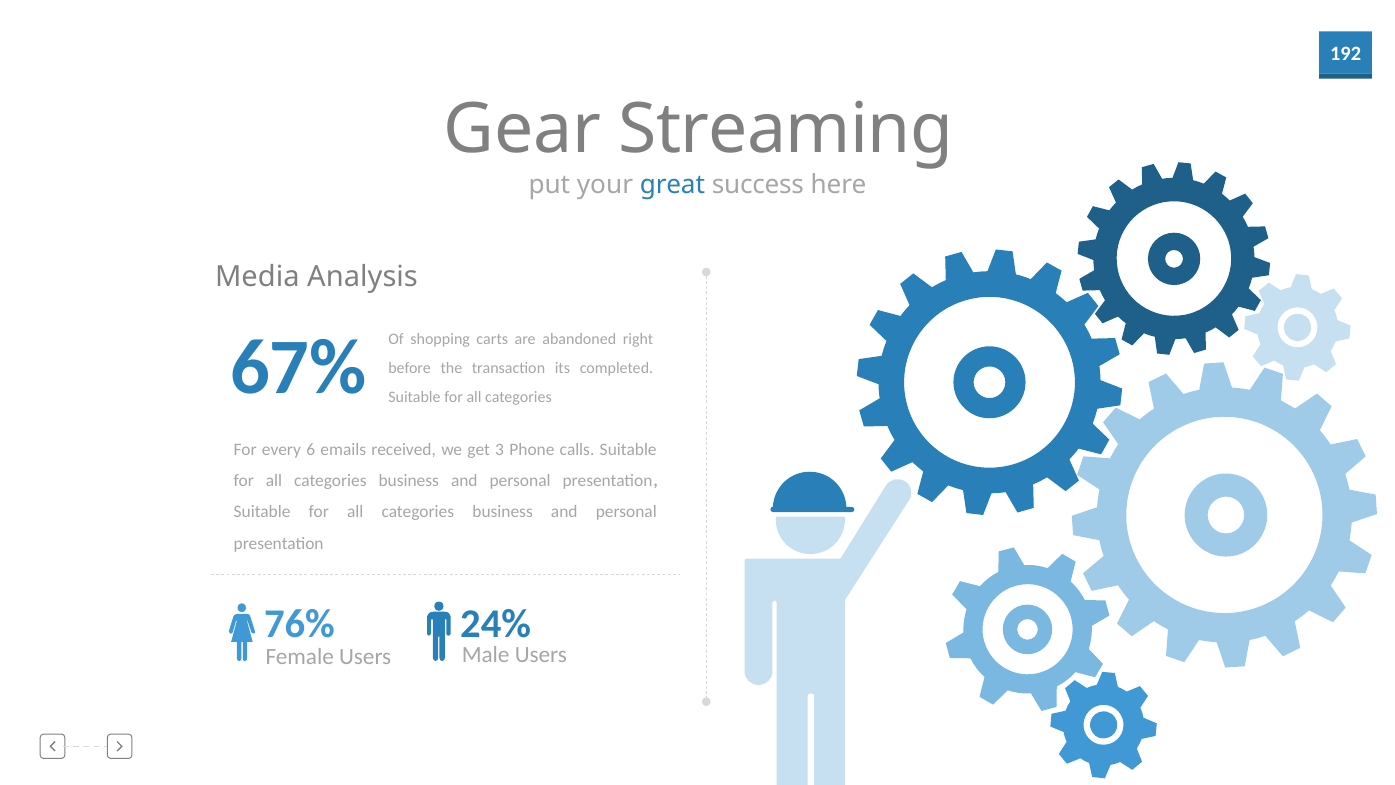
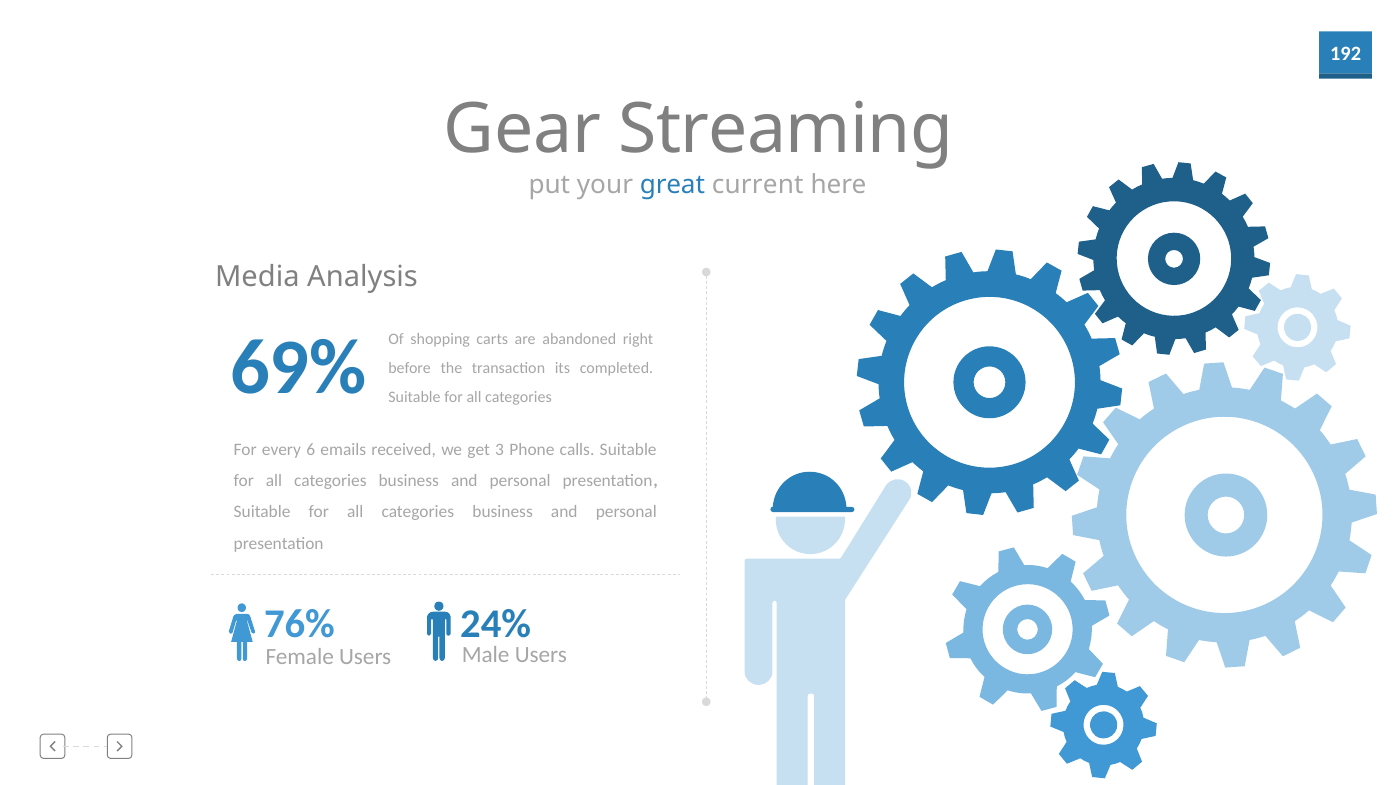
success: success -> current (758, 185)
67%: 67% -> 69% (298, 367)
